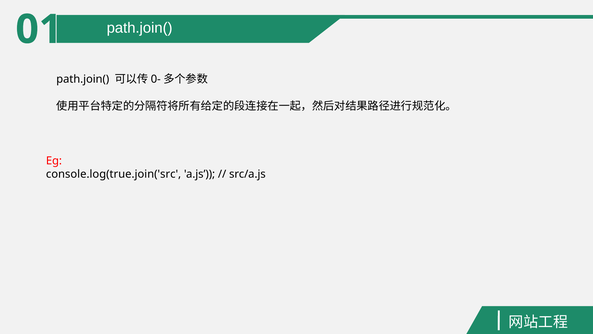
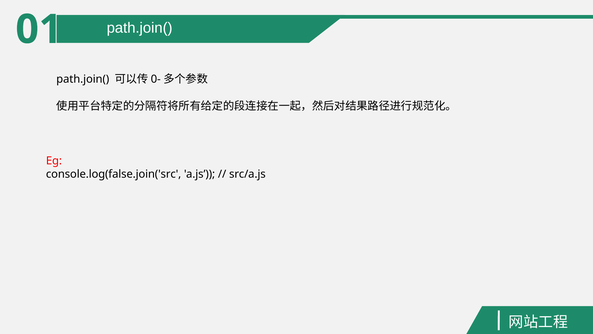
console.log(true.join('src: console.log(true.join('src -> console.log(false.join('src (114, 174)
